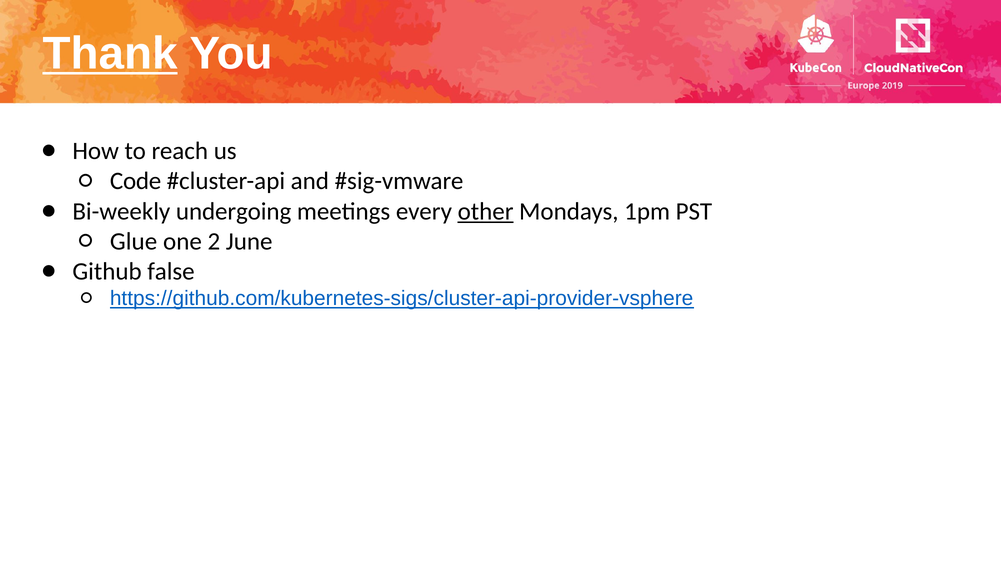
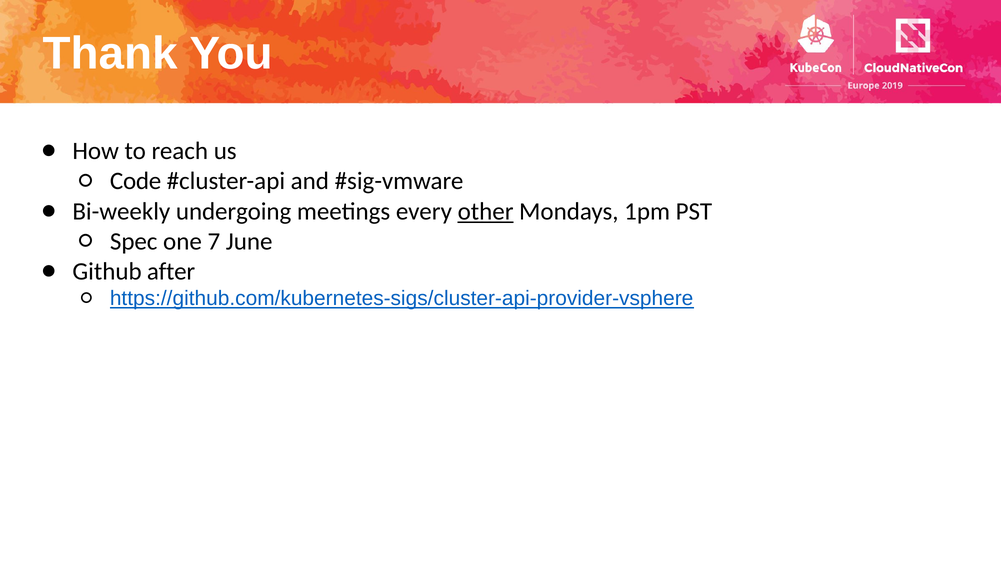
Thank underline: present -> none (110, 53)
Glue: Glue -> Spec (134, 241)
2: 2 -> 7 (214, 241)
false: false -> after (171, 271)
